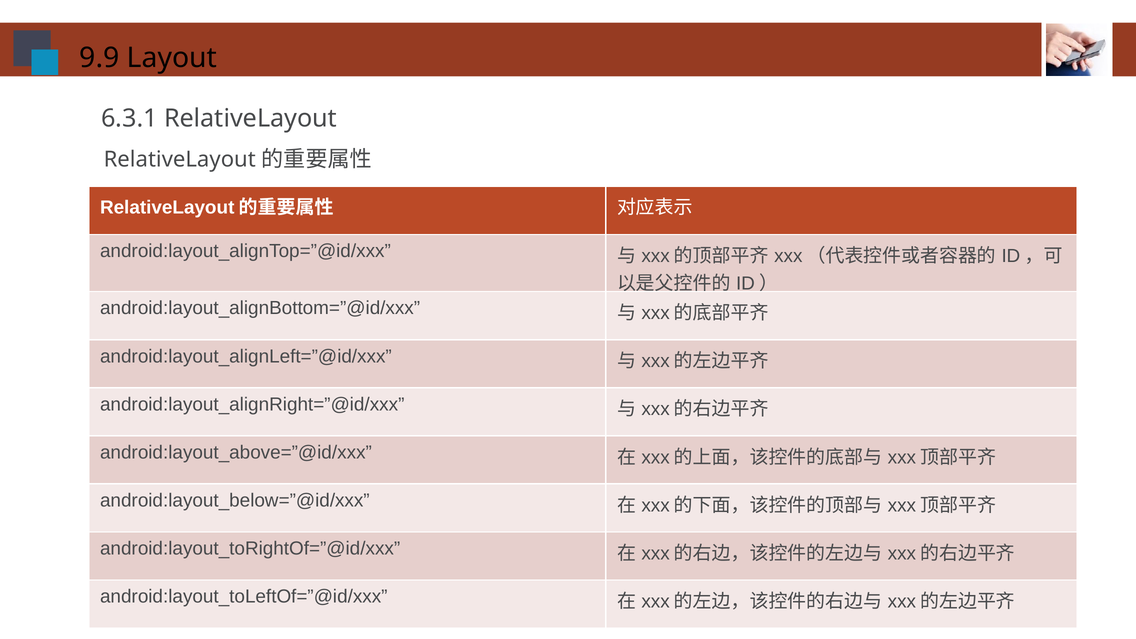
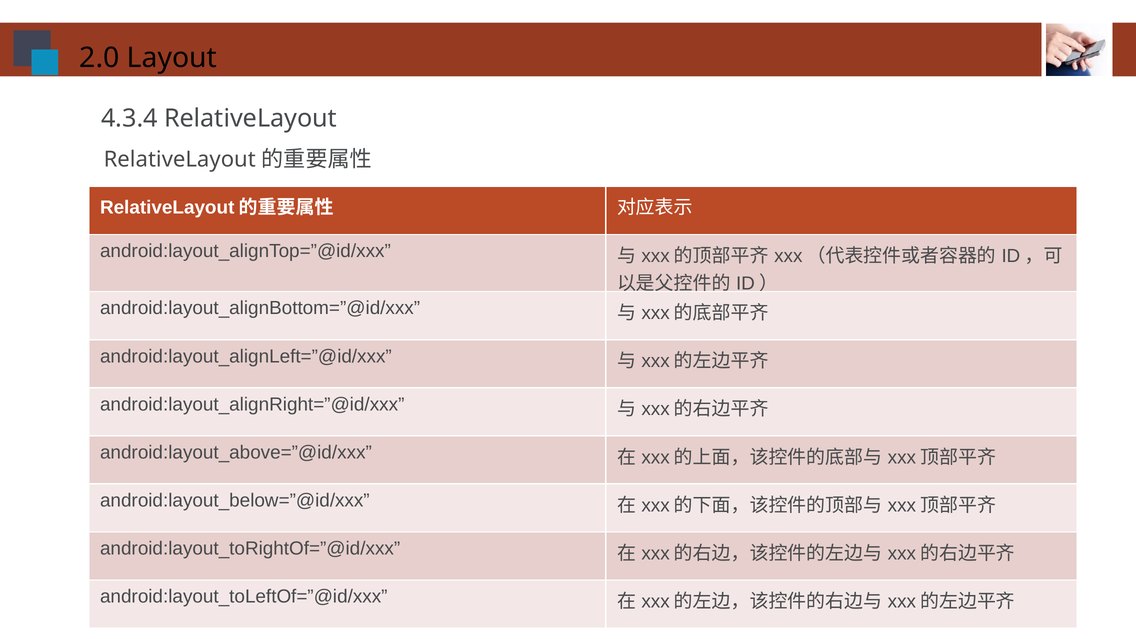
9.9: 9.9 -> 2.0 (99, 58)
6.3.1: 6.3.1 -> 4.3.4 (129, 118)
